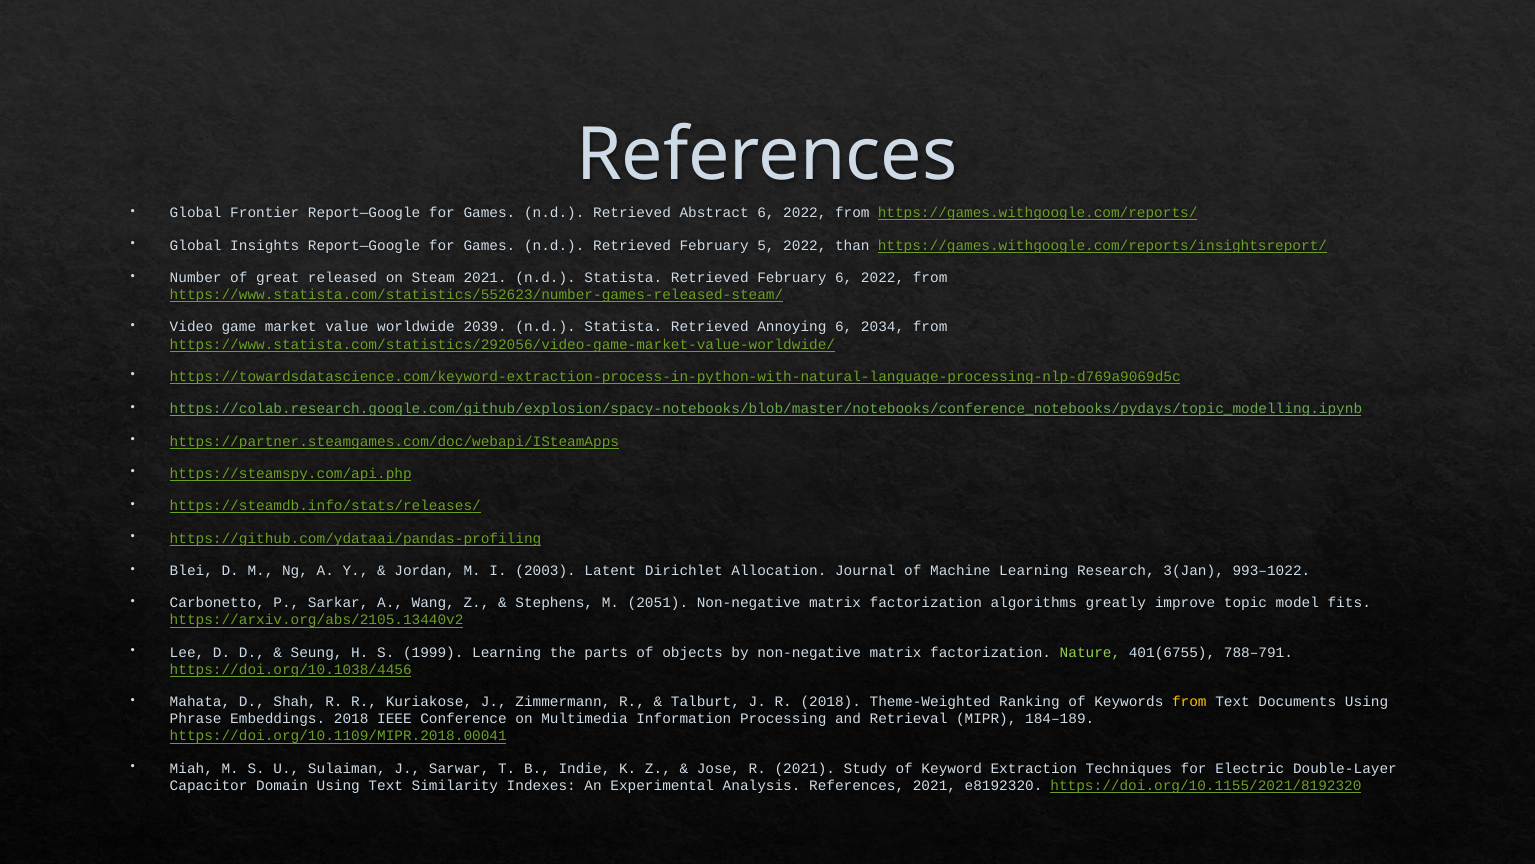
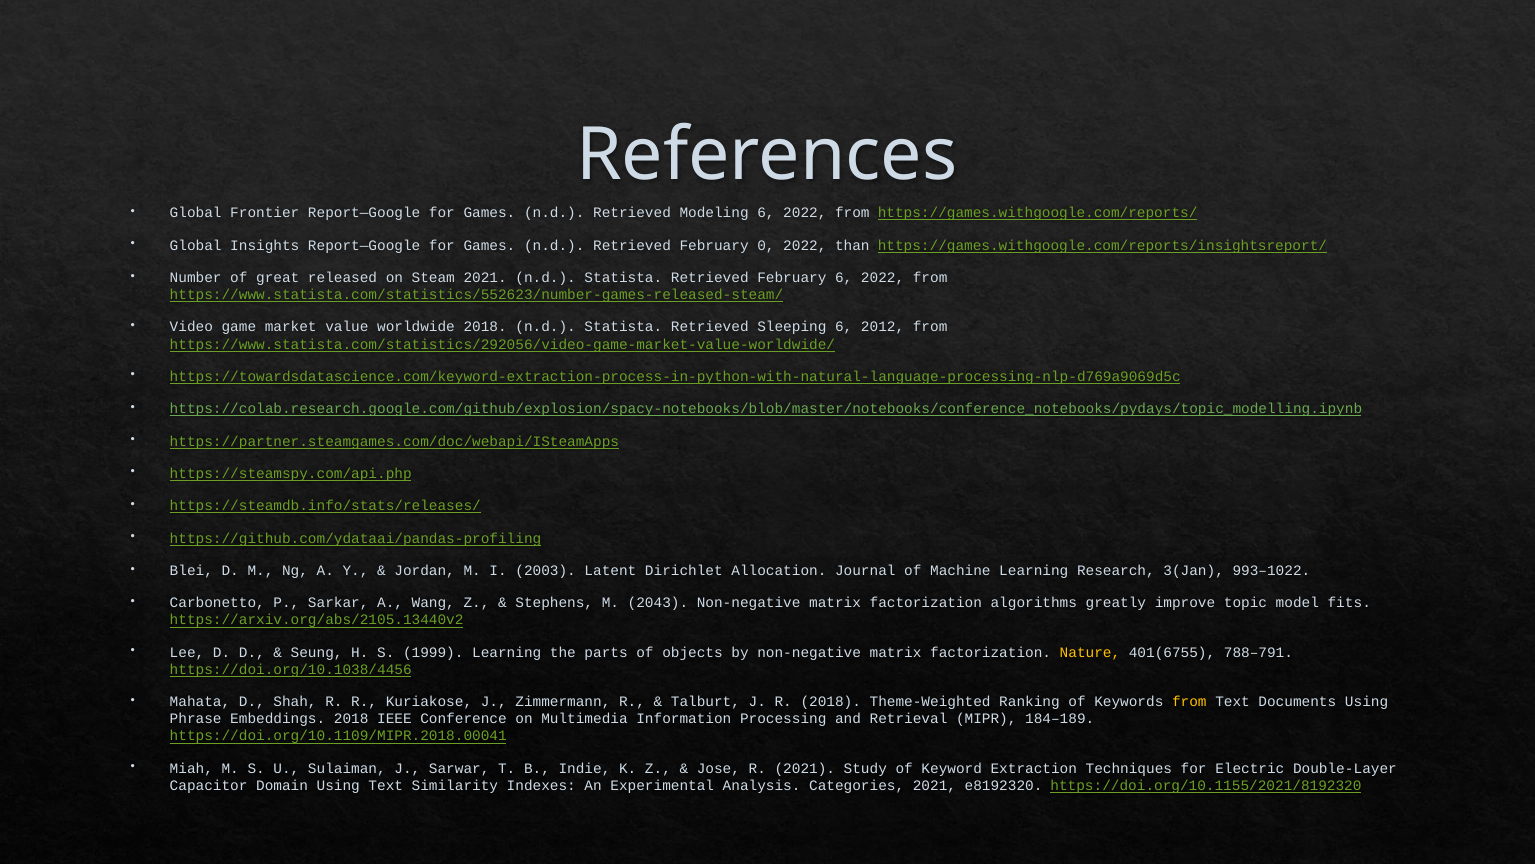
Abstract: Abstract -> Modeling (714, 213)
5: 5 -> 0 (766, 245)
worldwide 2039: 2039 -> 2018 (485, 327)
Annoying: Annoying -> Sleeping (792, 327)
2034: 2034 -> 2012 (883, 327)
2051: 2051 -> 2043 (658, 603)
Nature colour: light green -> yellow (1090, 652)
Analysis References: References -> Categories (857, 785)
